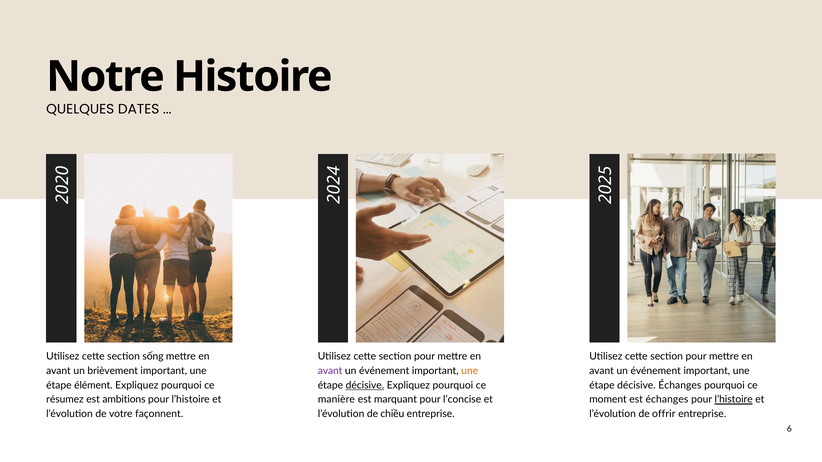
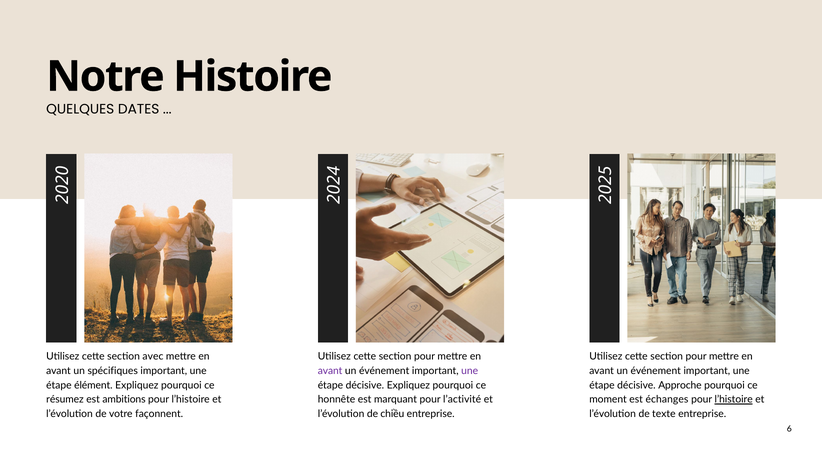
sống: sống -> avec (153, 357)
brièvement: brièvement -> spécifiques (113, 371)
une colour: orange -> purple (470, 371)
décisive underline: present -> none (365, 385)
décisive Échanges: Échanges -> Approche (680, 385)
manière: manière -> honnête (336, 400)
l’concise: l’concise -> l’activité (462, 400)
offrir: offrir -> texte (664, 414)
